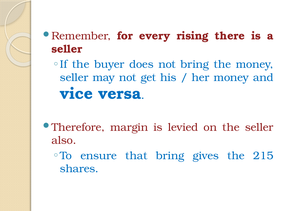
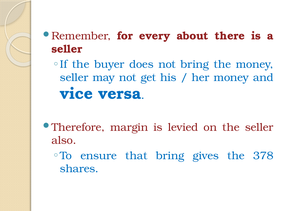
rising: rising -> about (193, 36)
215: 215 -> 378 (263, 155)
